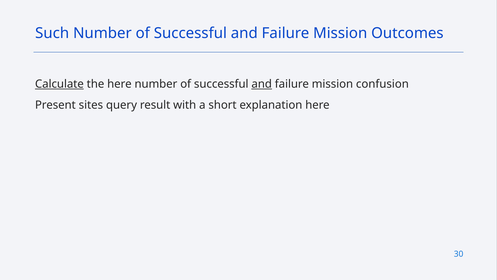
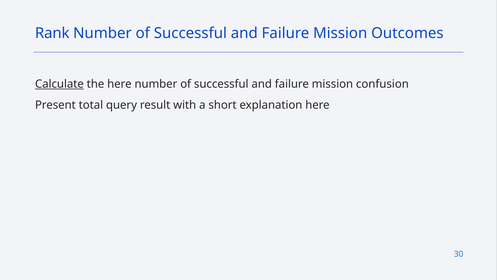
Such: Such -> Rank (52, 33)
and underline: present -> none (262, 84)
sites: sites -> total (91, 105)
